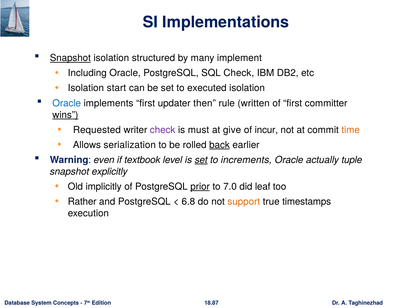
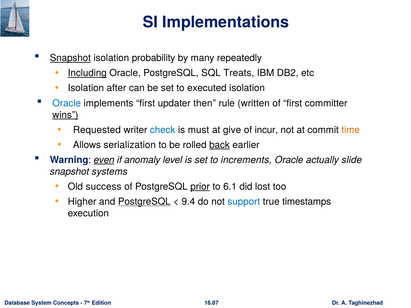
structured: structured -> probability (154, 58)
implement: implement -> repeatedly (239, 58)
Including underline: none -> present (87, 73)
SQL Check: Check -> Treats (239, 73)
start: start -> after (116, 88)
check colour: purple -> blue (163, 130)
even underline: none -> present (104, 160)
textbook: textbook -> anomaly (142, 160)
set underline: present -> none (201, 160)
tuple: tuple -> slide (352, 160)
explicitly: explicitly -> systems (110, 172)
implicitly: implicitly -> success (104, 187)
7.0: 7.0 -> 6.1 (230, 187)
leaf: leaf -> lost (263, 187)
Rather: Rather -> Higher (82, 202)
PostgreSQL underline: none -> present (144, 202)
6.8: 6.8 -> 9.4 (188, 202)
support colour: orange -> blue (244, 202)
